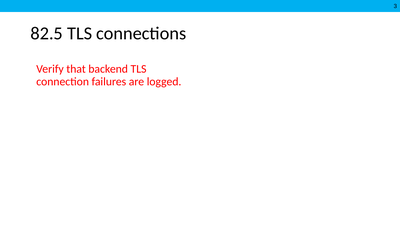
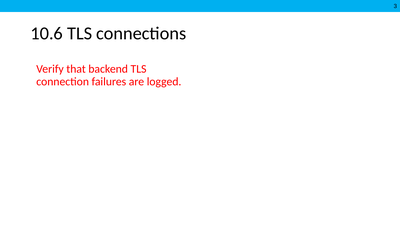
82.5: 82.5 -> 10.6 (47, 34)
